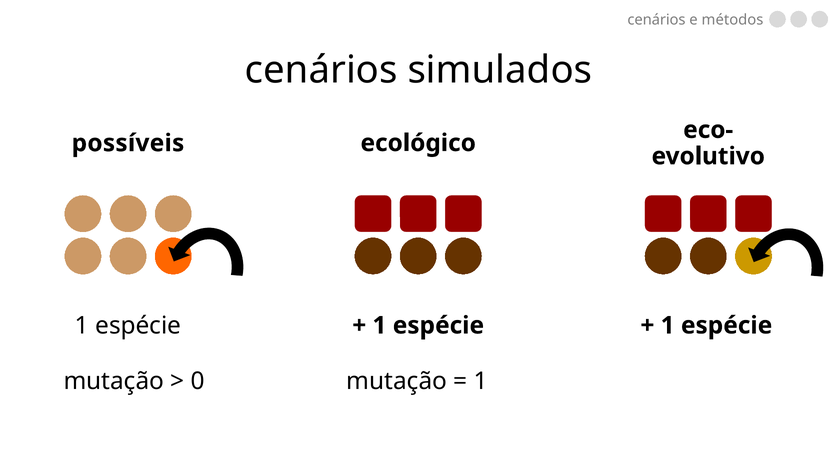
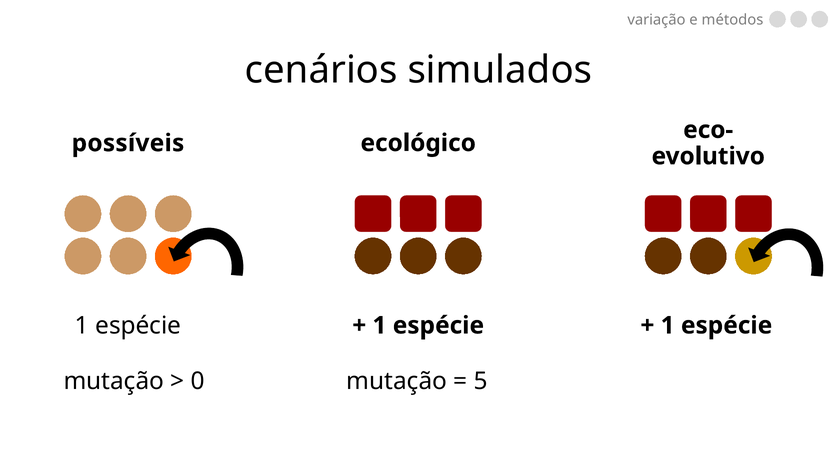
cenários: cenários -> variação (656, 20)
1: 1 -> 5 (481, 381)
